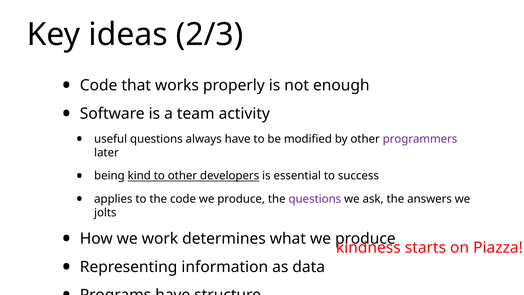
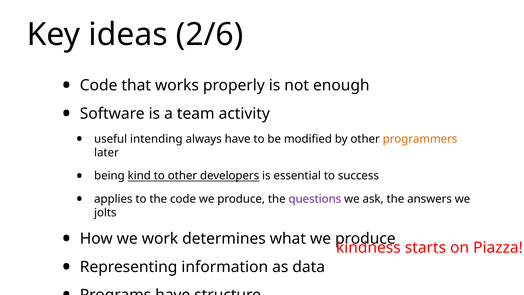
2/3: 2/3 -> 2/6 (210, 35)
useful questions: questions -> intending (156, 139)
programmers colour: purple -> orange (420, 139)
